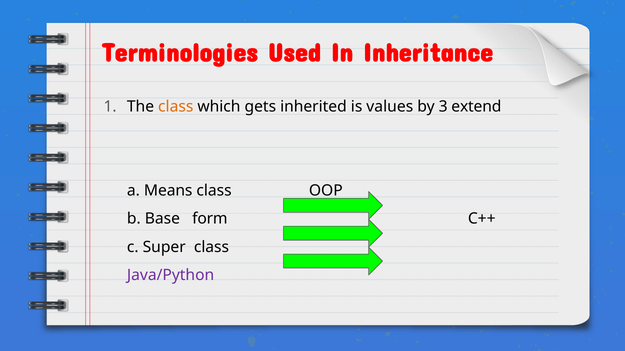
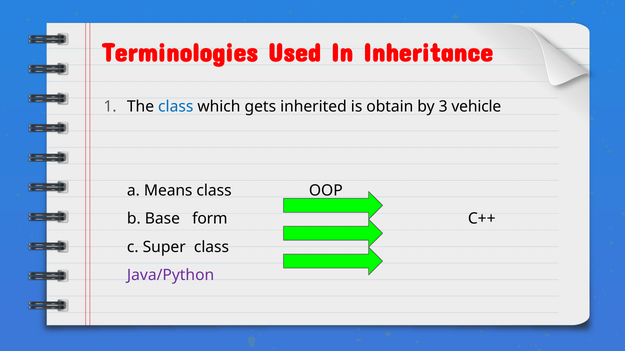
class colour: orange -> blue (176, 107)
values: values -> obtain (390, 107)
extend: extend -> vehicle (476, 107)
